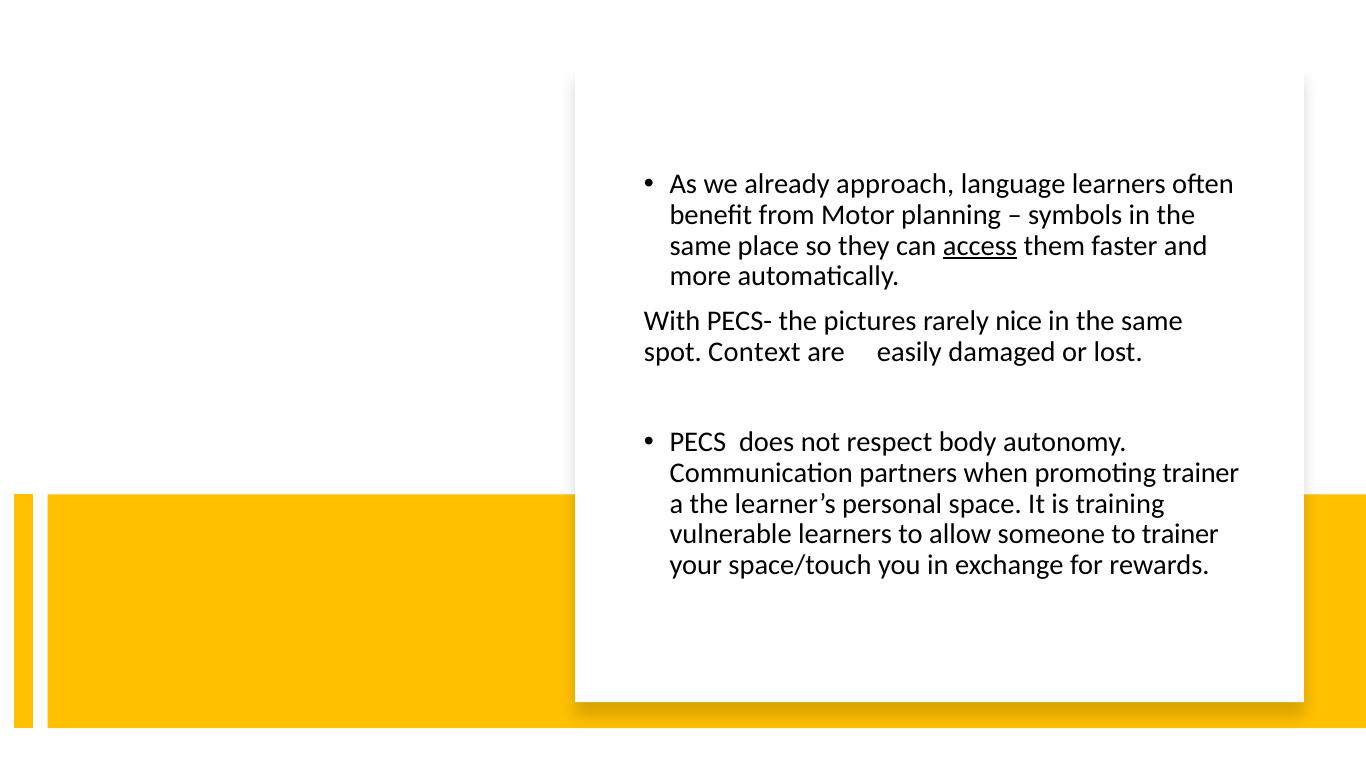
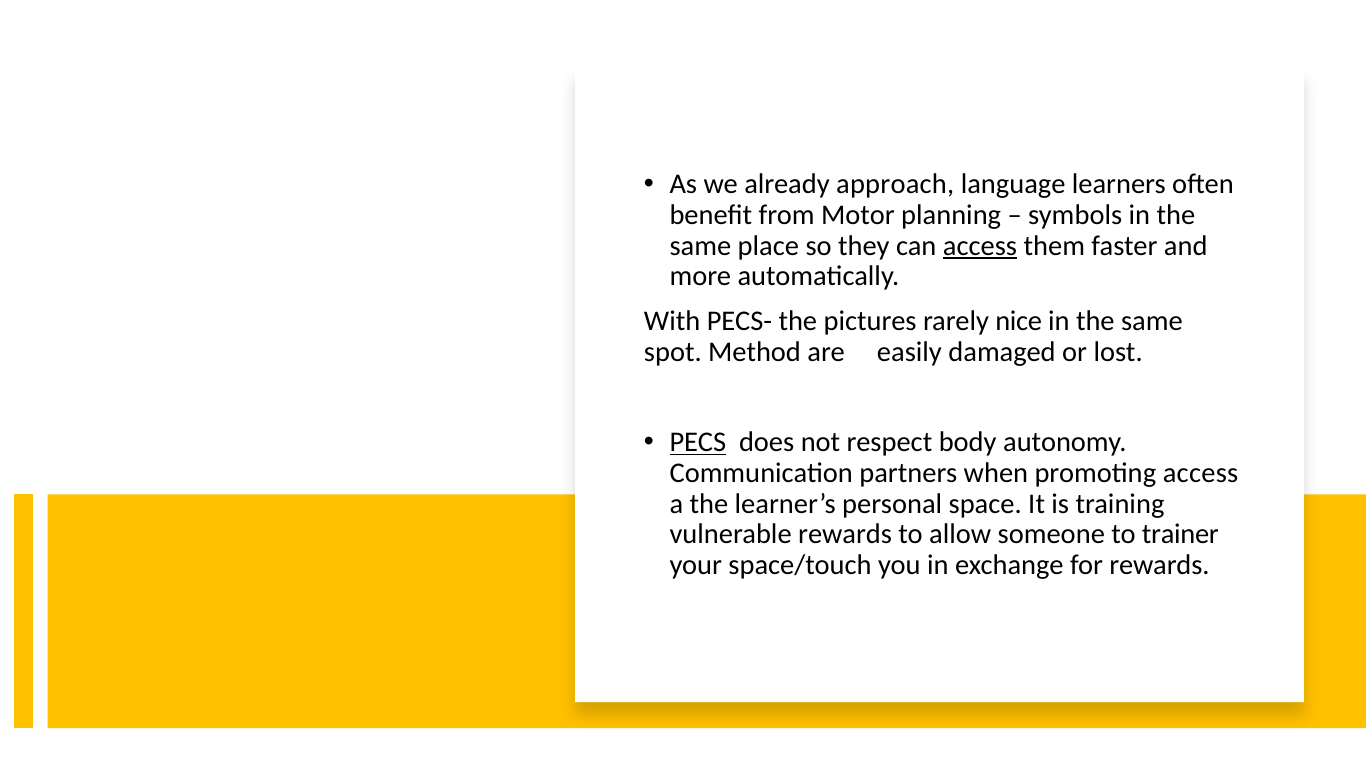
Context: Context -> Method (755, 352)
PECS underline: none -> present (698, 442)
promoting trainer: trainer -> access (1201, 473)
vulnerable learners: learners -> rewards (845, 535)
